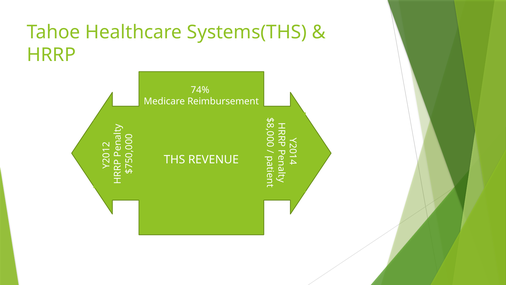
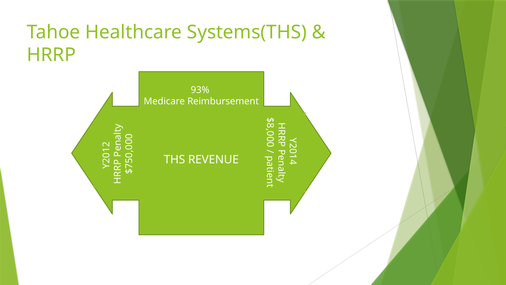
74%: 74% -> 93% (200, 90)
